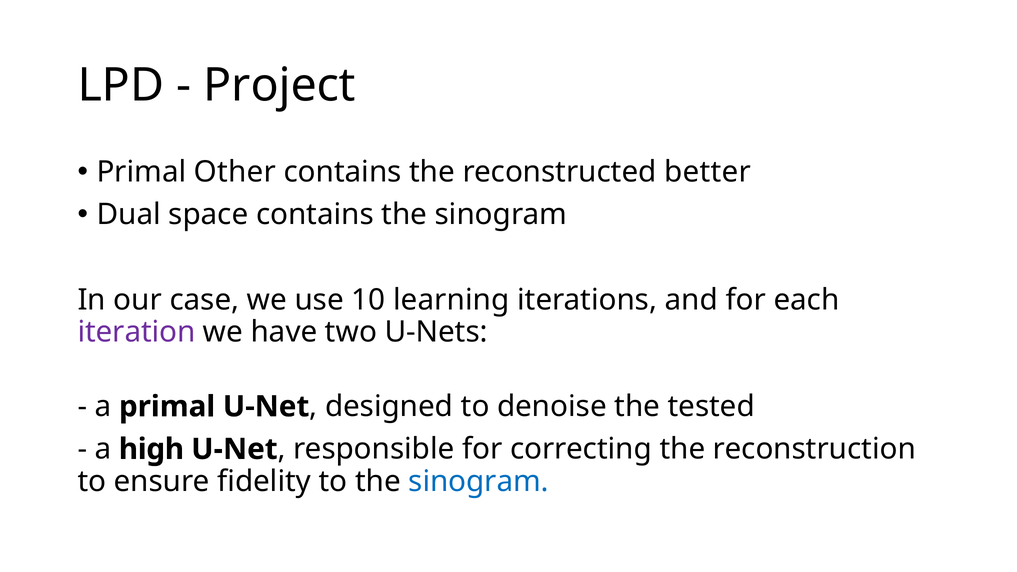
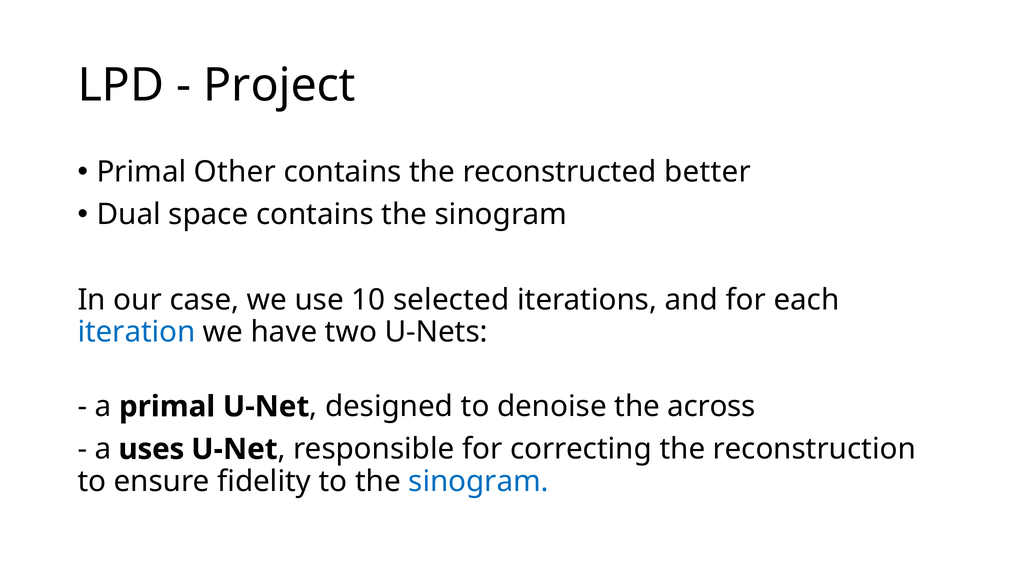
learning: learning -> selected (451, 300)
iteration colour: purple -> blue (137, 332)
tested: tested -> across (711, 407)
high: high -> uses (151, 449)
